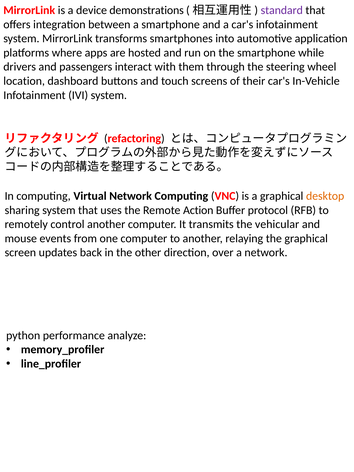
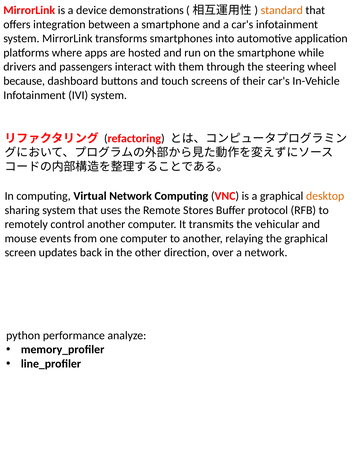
standard colour: purple -> orange (282, 10)
location: location -> because (24, 81)
Action: Action -> Stores (198, 210)
